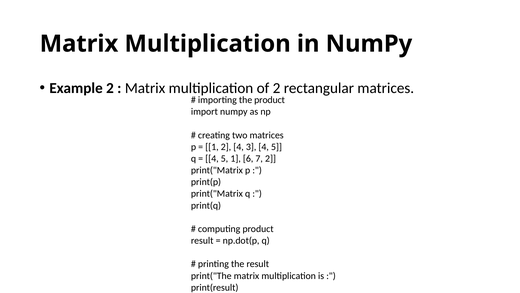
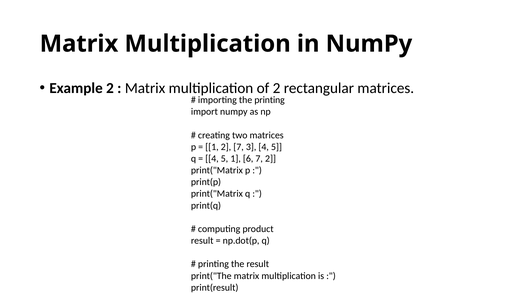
the product: product -> printing (270, 100)
2 4: 4 -> 7 (239, 147)
